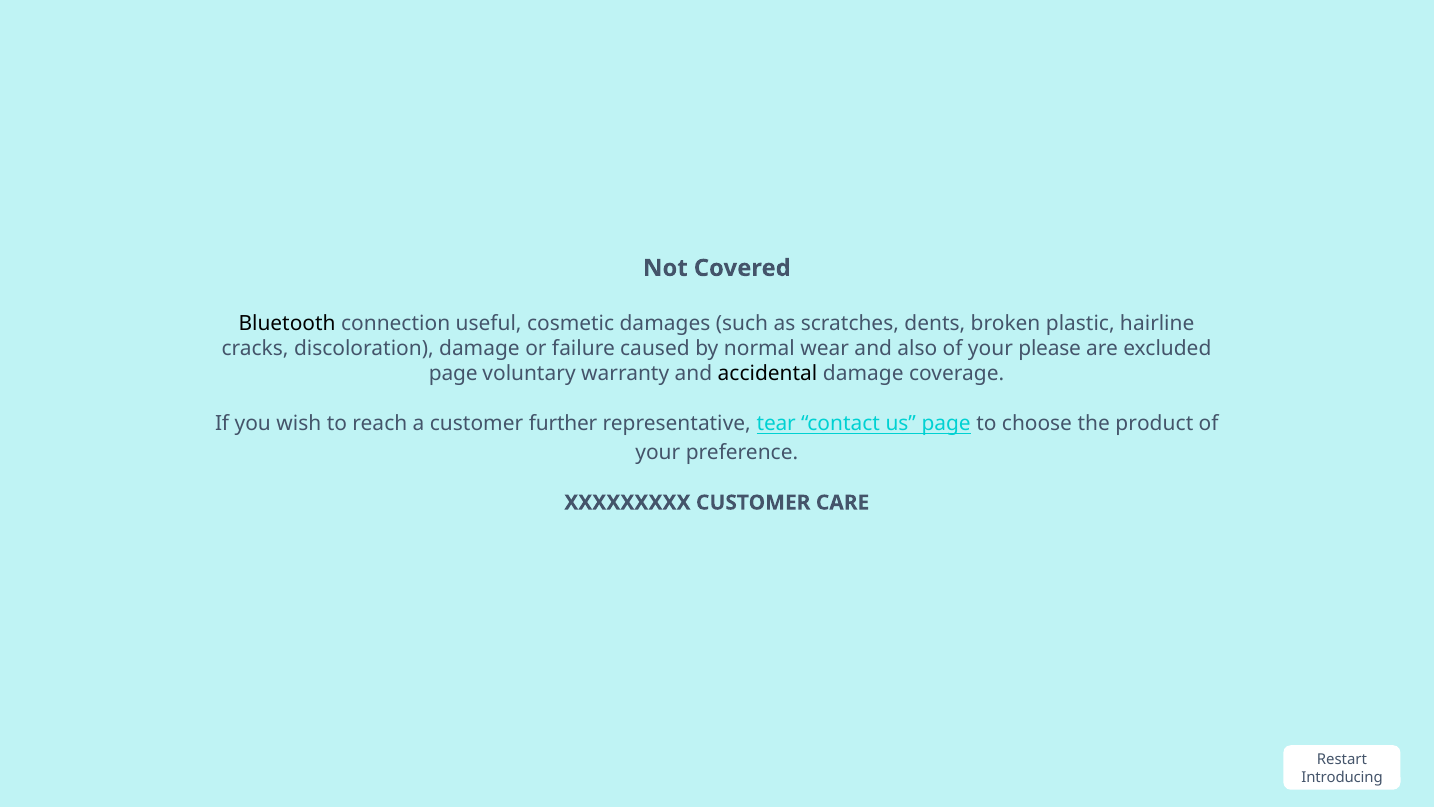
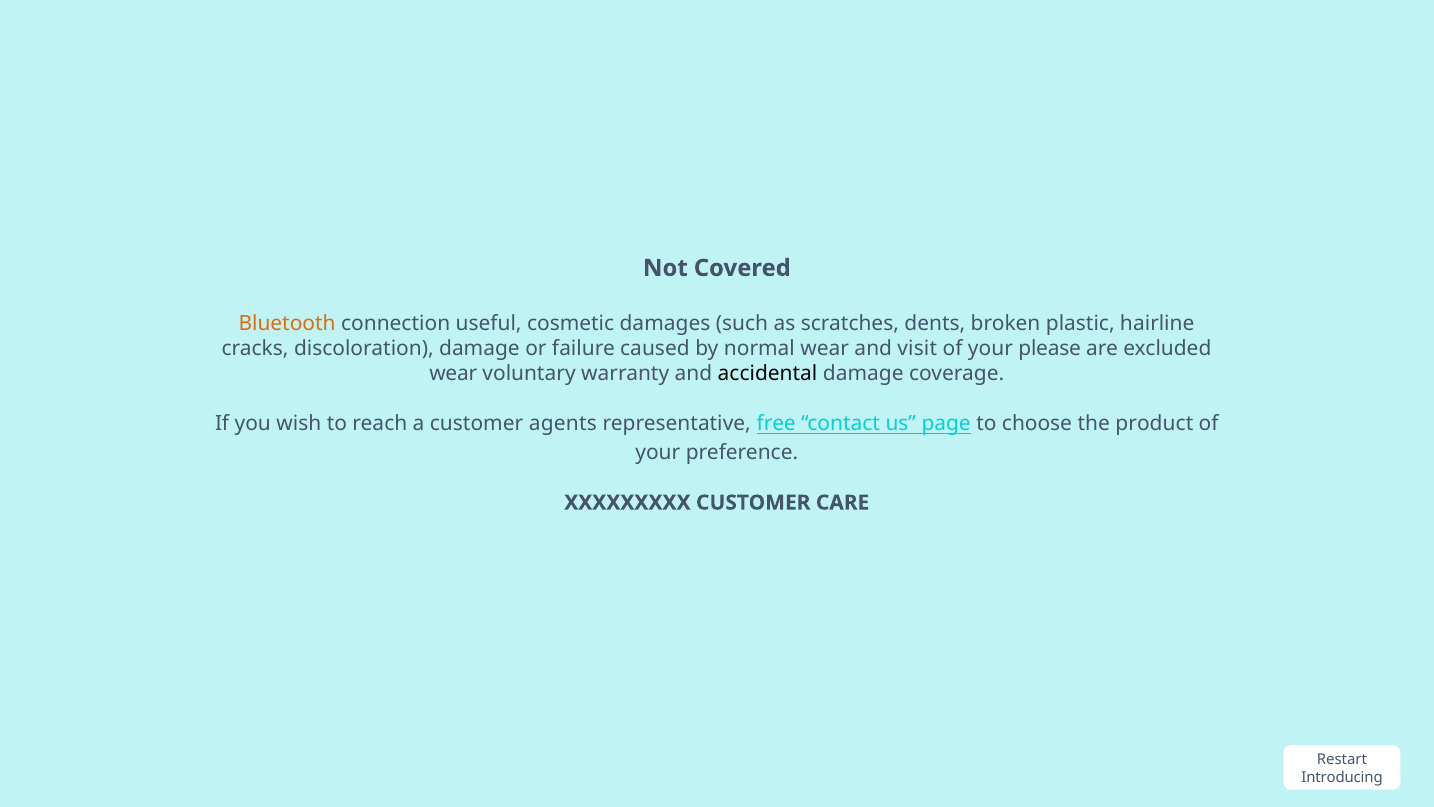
Bluetooth colour: black -> orange (287, 323)
also: also -> visit (917, 348)
page: page -> wear (453, 373)
further: further -> agents (563, 424)
tear: tear -> free (776, 424)
